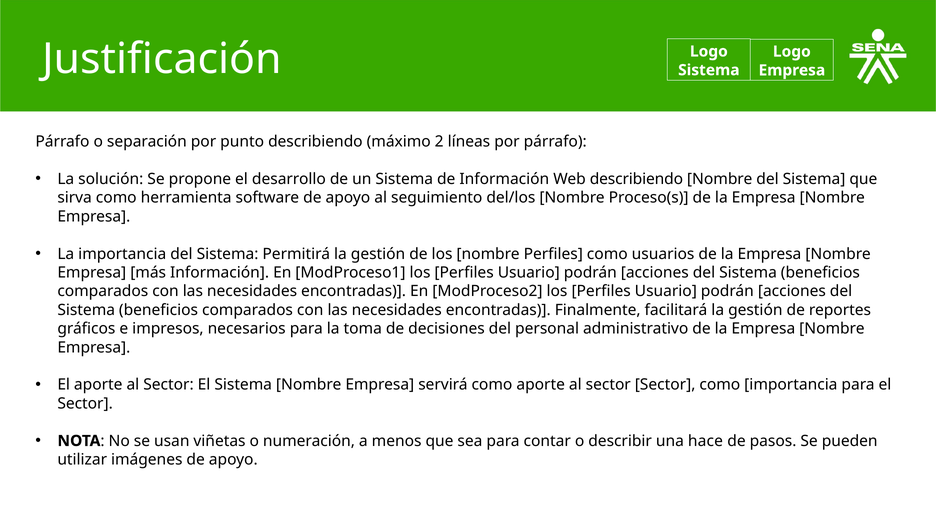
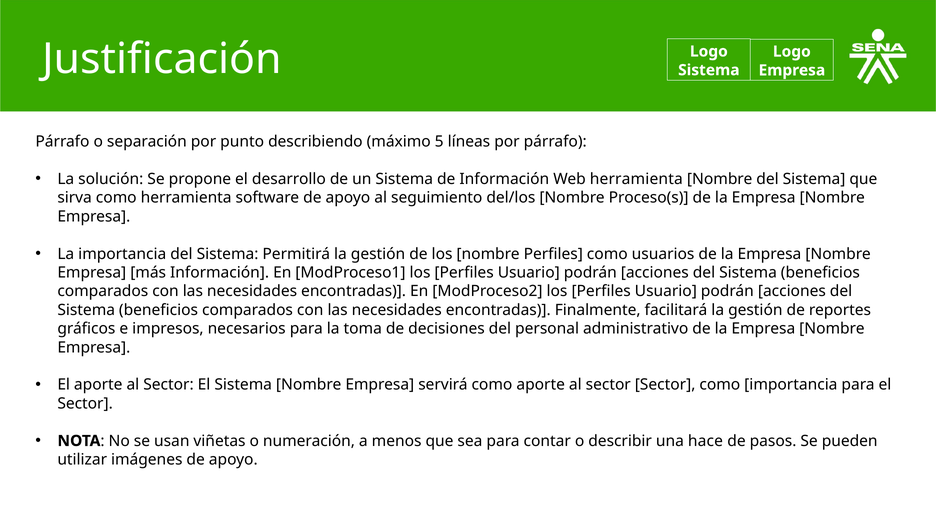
2: 2 -> 5 (439, 142)
Web describiendo: describiendo -> herramienta (636, 179)
